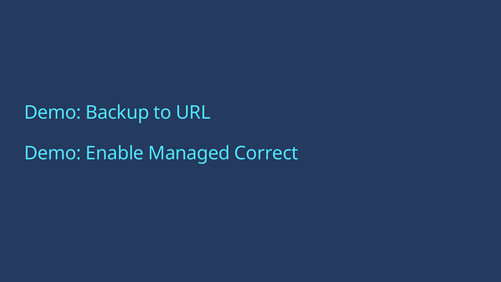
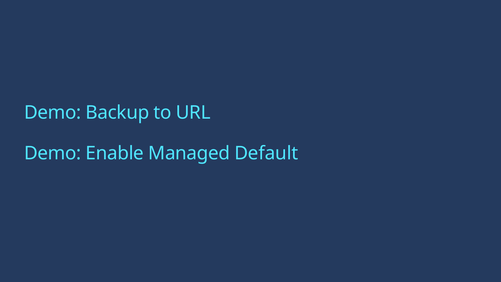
Correct: Correct -> Default (266, 153)
